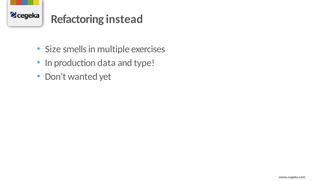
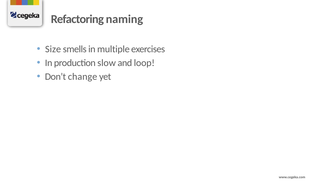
instead: instead -> naming (124, 19)
data: data -> slow (107, 63)
type: type -> loop (144, 63)
wanted: wanted -> change (83, 77)
